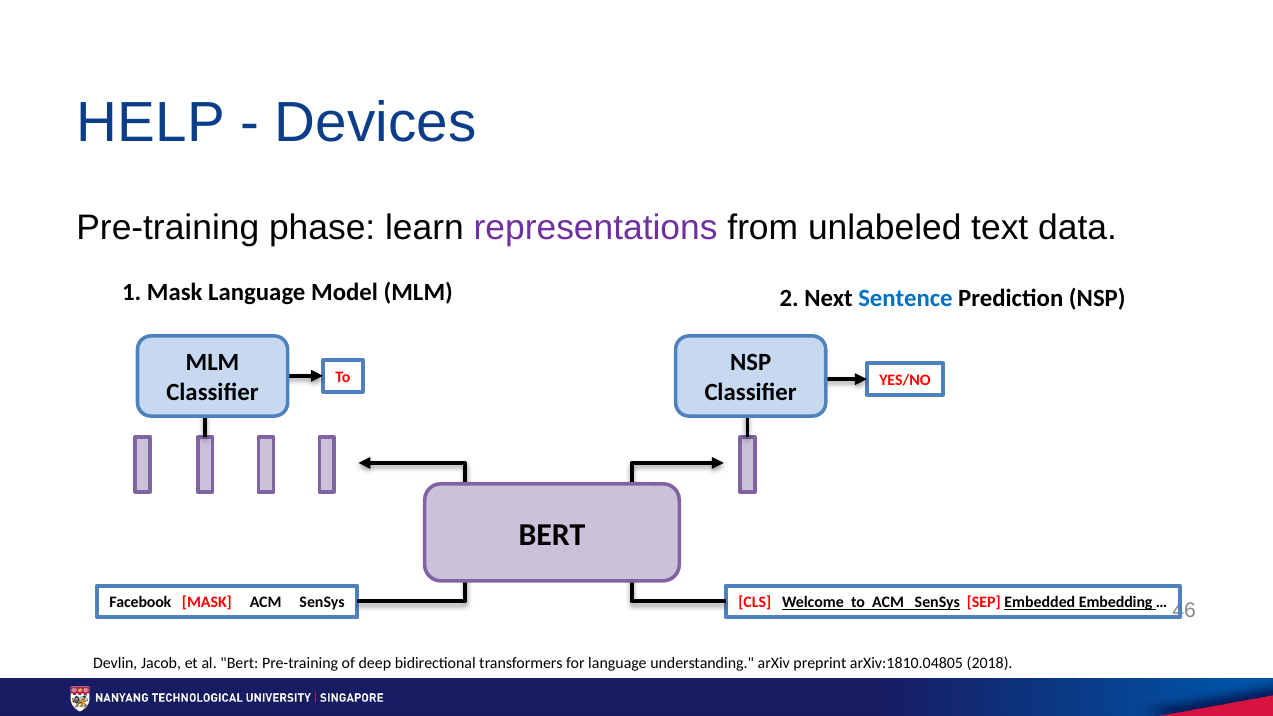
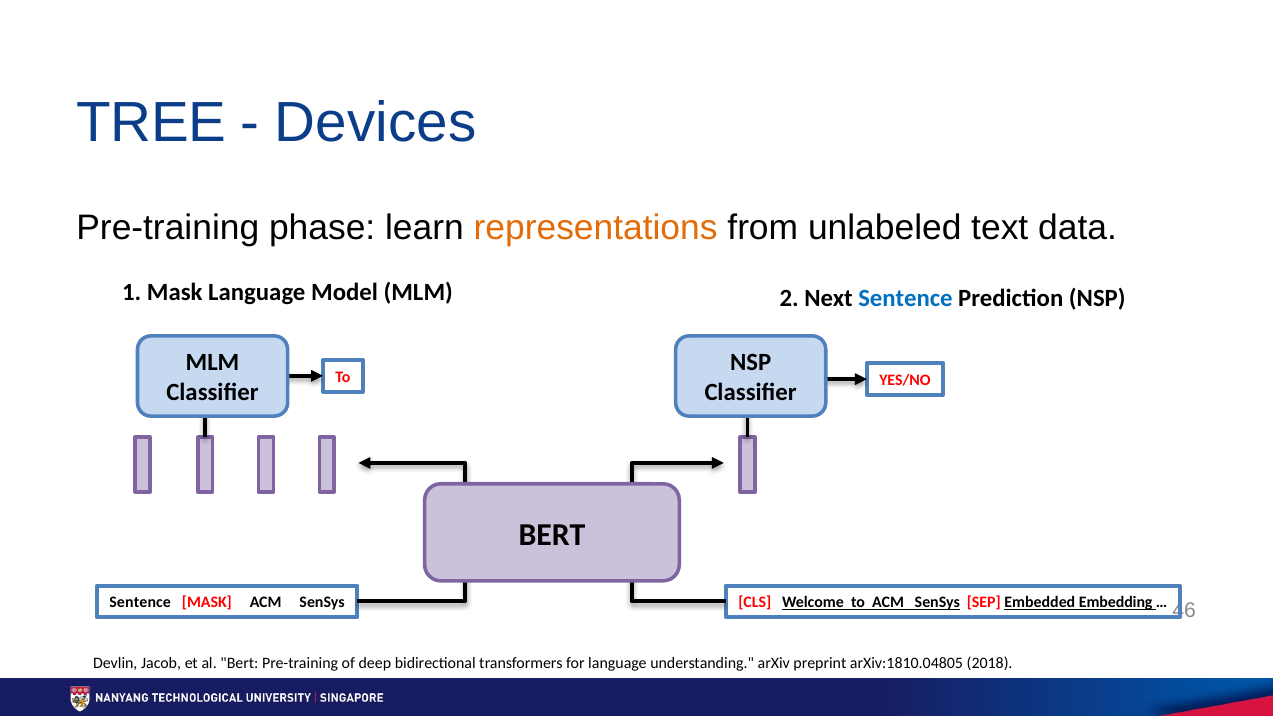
HELP: HELP -> TREE (151, 122)
representations colour: purple -> orange (596, 227)
Facebook: Facebook -> Sentence (140, 603)
